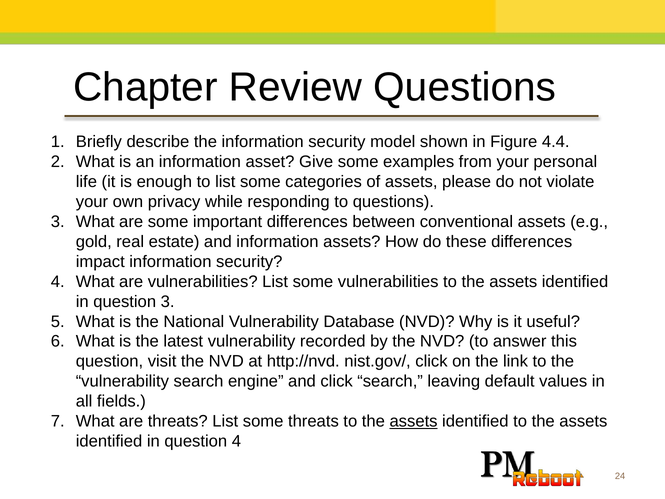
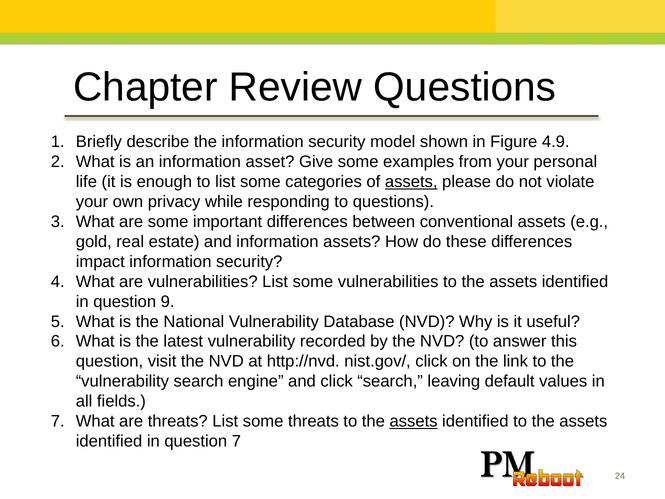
4.4: 4.4 -> 4.9 (556, 142)
assets underline: none -> present (411, 182)
question 3: 3 -> 9 (168, 301)
question 4: 4 -> 7 (236, 441)
